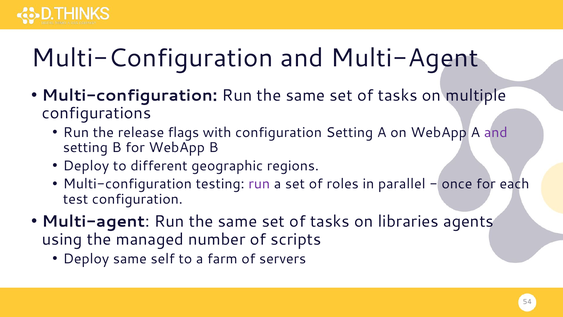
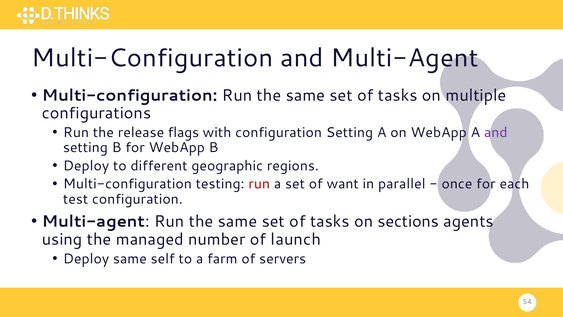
run colour: purple -> red (259, 184)
roles: roles -> want (343, 184)
libraries: libraries -> sections (408, 221)
scripts: scripts -> launch (296, 239)
